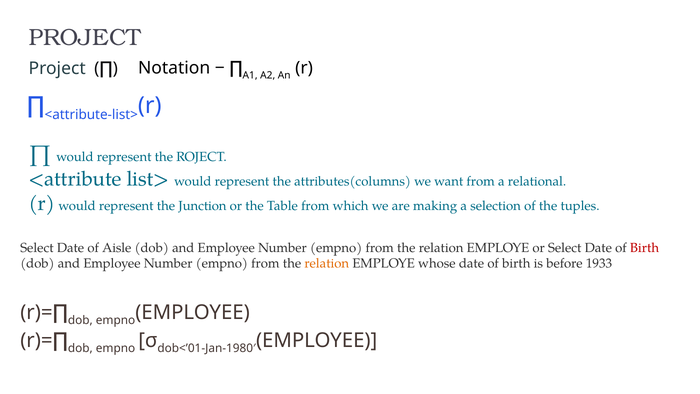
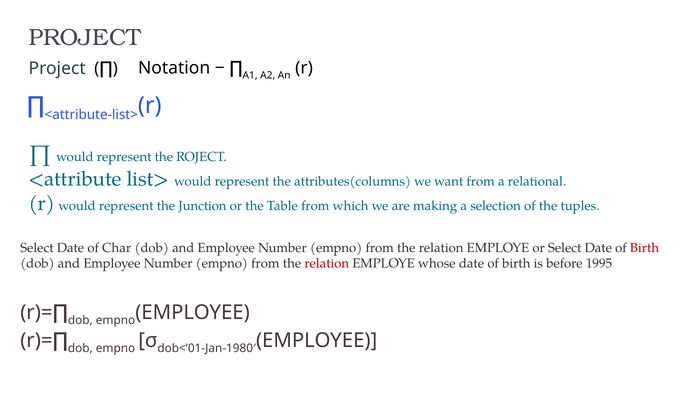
Aisle: Aisle -> Char (117, 248)
relation colour: orange -> red (327, 263)
1933: 1933 -> 1995 (599, 263)
